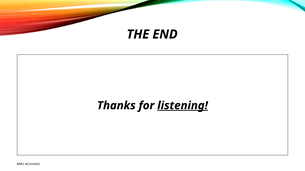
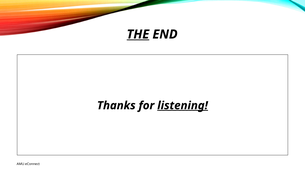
THE underline: none -> present (138, 34)
